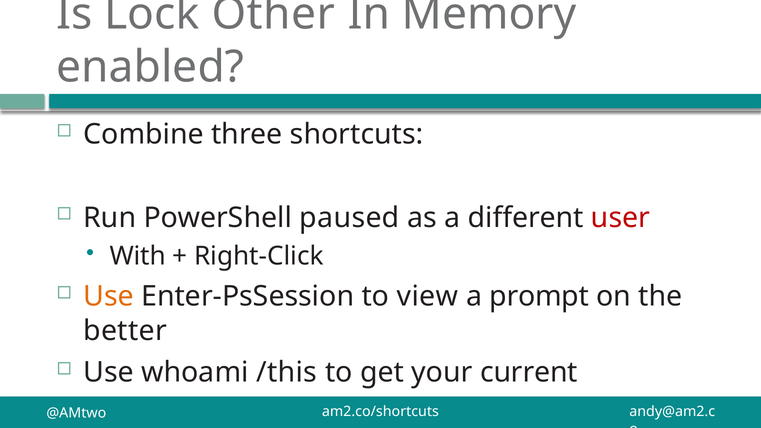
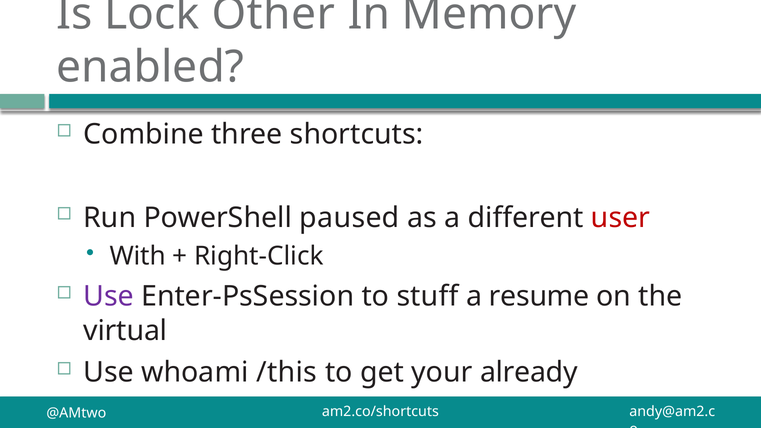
Use colour: orange -> purple (109, 297)
view: view -> stuff (428, 297)
prompt: prompt -> resume (539, 297)
better: better -> virtual (125, 331)
current: current -> already (529, 372)
